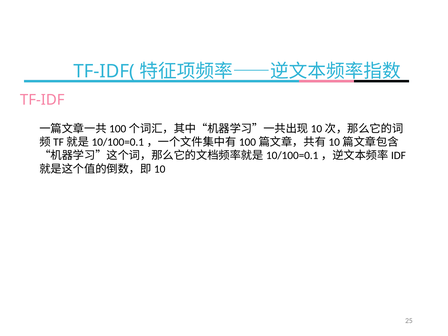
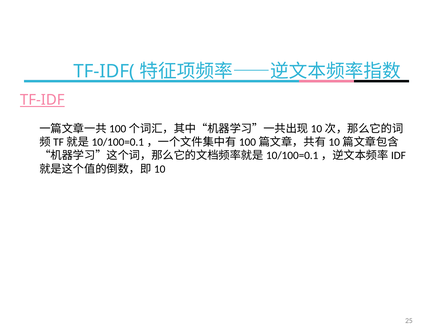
TF-IDF underline: none -> present (42, 100)
